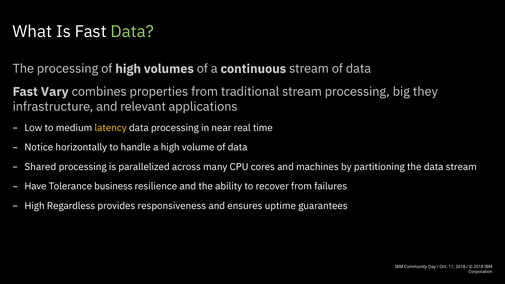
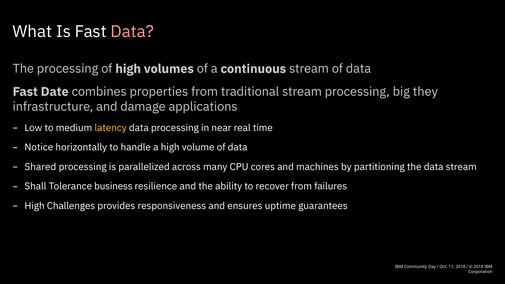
Data colour: light green -> pink (132, 32)
Vary: Vary -> Date (55, 92)
relevant: relevant -> damage (143, 107)
Have: Have -> Shall (35, 186)
Regardless: Regardless -> Challenges (71, 206)
